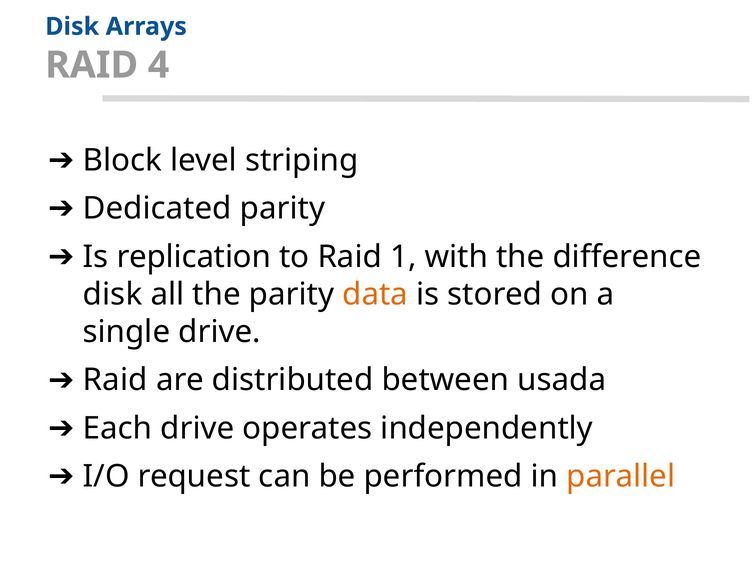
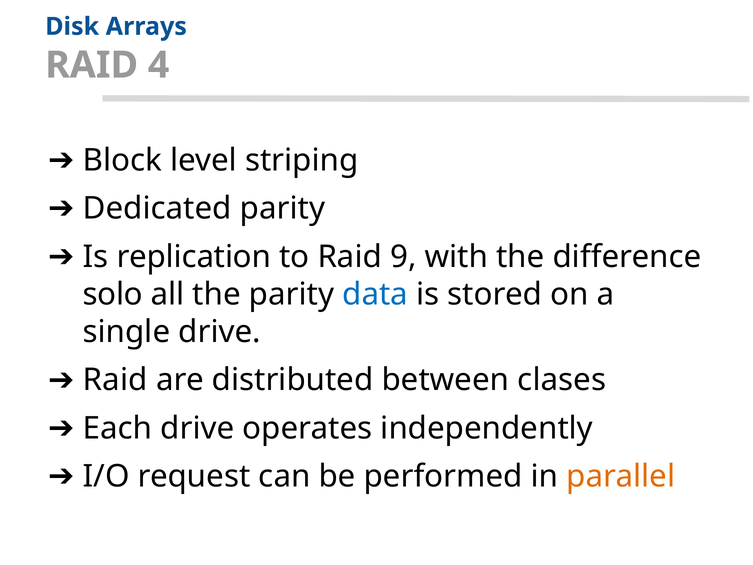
1: 1 -> 9 (403, 257)
disk: disk -> solo (113, 294)
data colour: orange -> blue (375, 294)
usada: usada -> clases (562, 380)
